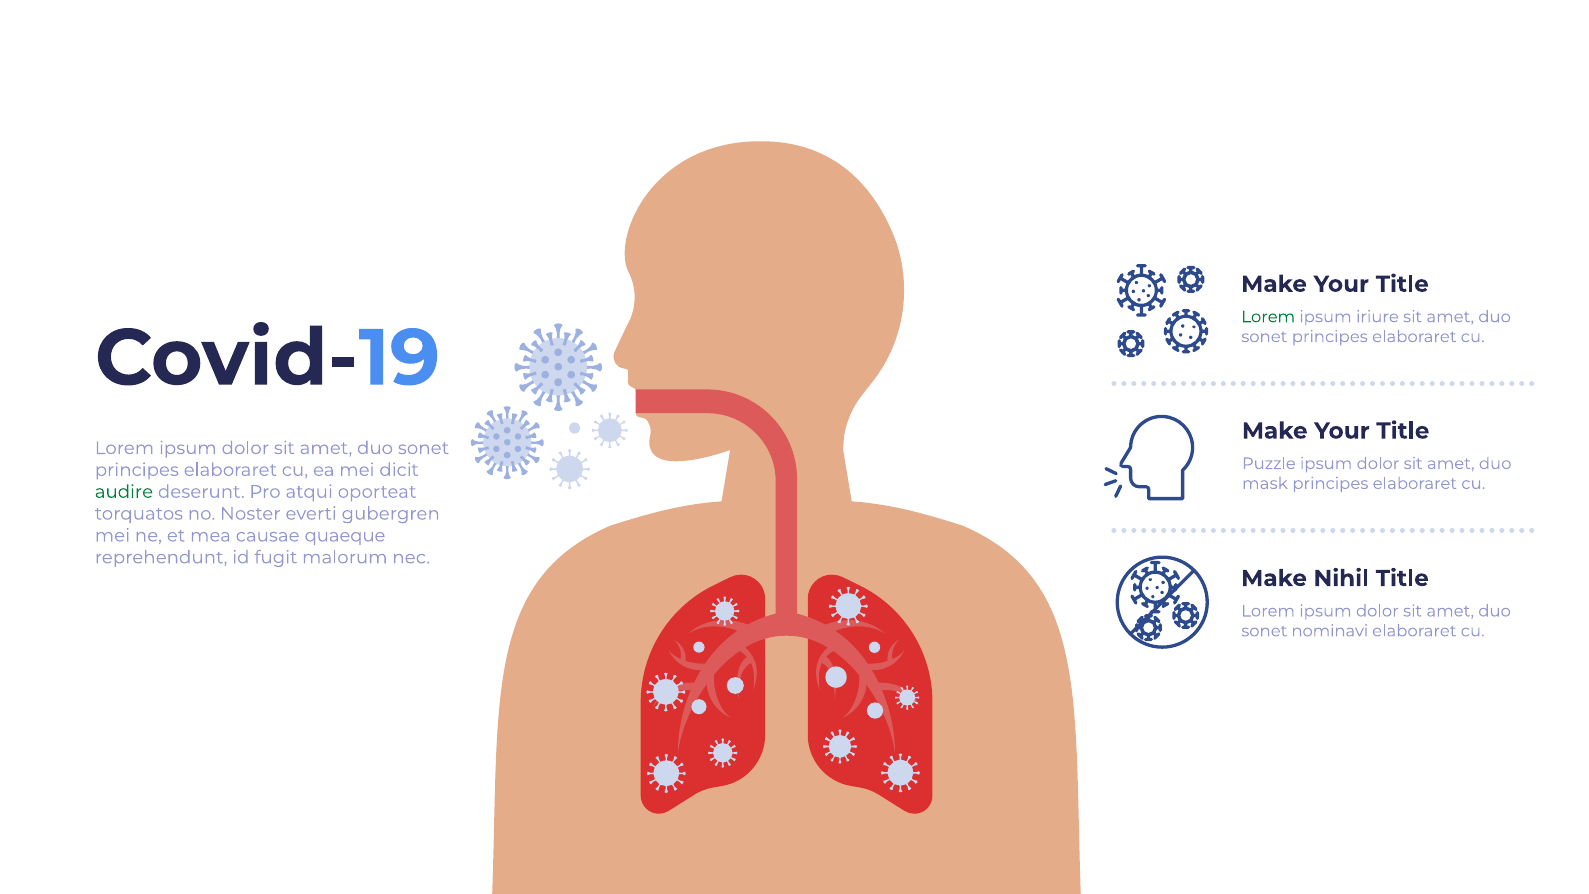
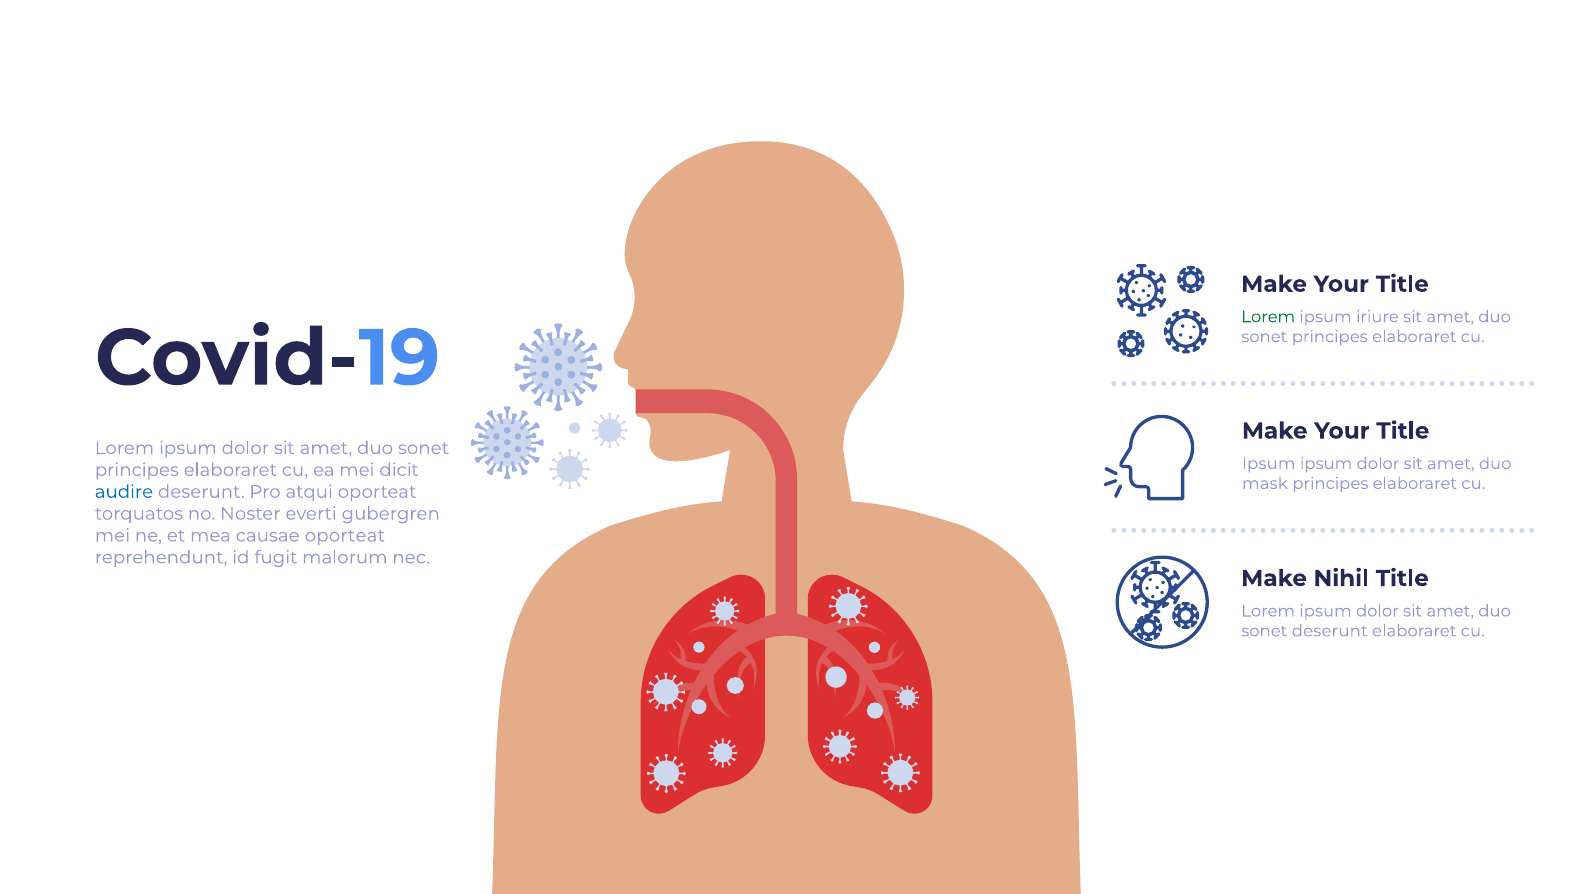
Puzzle: Puzzle -> Ipsum (1269, 463)
audire colour: green -> blue (124, 492)
causae quaeque: quaeque -> oporteat (345, 535)
sonet nominavi: nominavi -> deserunt (1330, 631)
